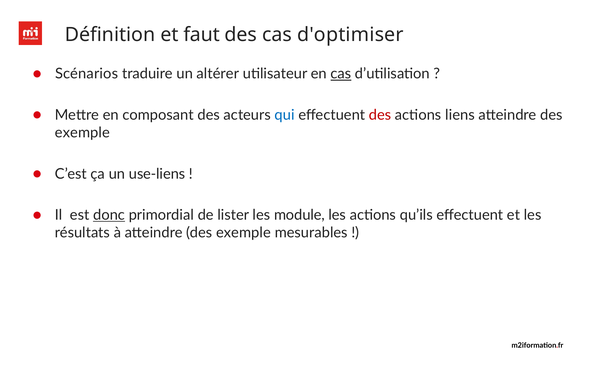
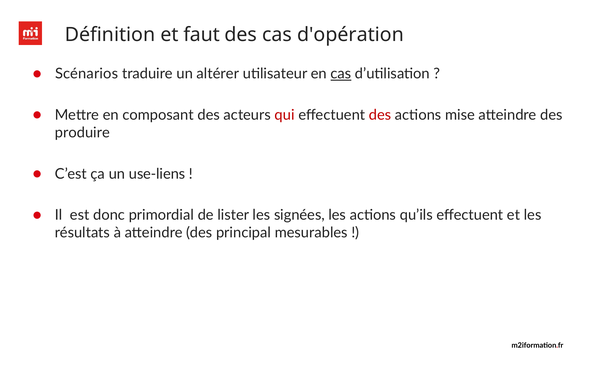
d'optimiser: d'optimiser -> d'opération (350, 35)
qui colour: blue -> red (285, 115)
liens: liens -> mise (460, 115)
exemple: exemple -> produire (82, 133)
donc underline: present -> none (109, 215)
module: module -> signées (299, 215)
à atteindre des exemple: exemple -> principal (244, 233)
